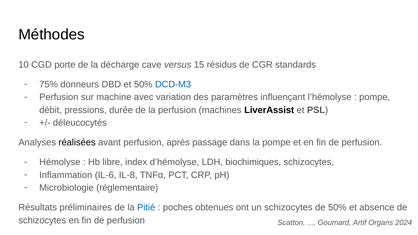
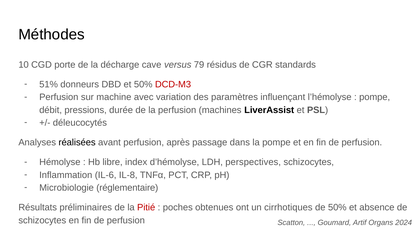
15: 15 -> 79 (199, 65)
75%: 75% -> 51% (49, 84)
DCD-M3 colour: blue -> red (173, 84)
biochimiques: biochimiques -> perspectives (253, 162)
Pitié colour: blue -> red (146, 208)
un schizocytes: schizocytes -> cirrhotiques (288, 208)
